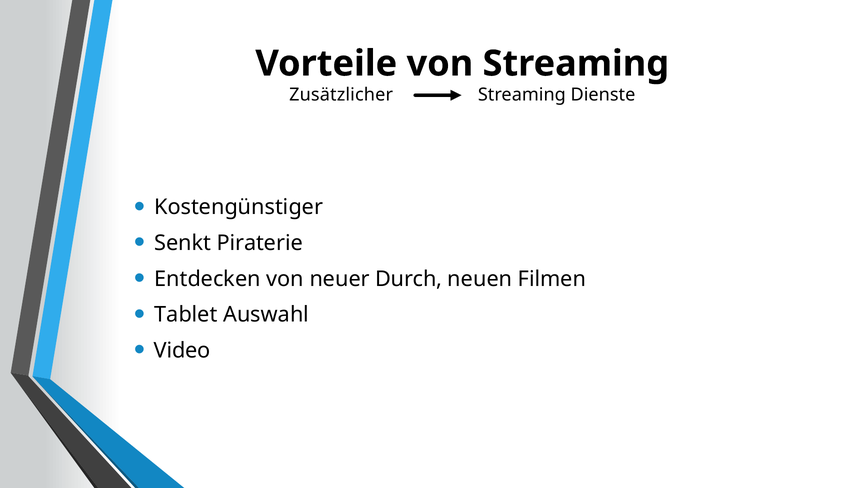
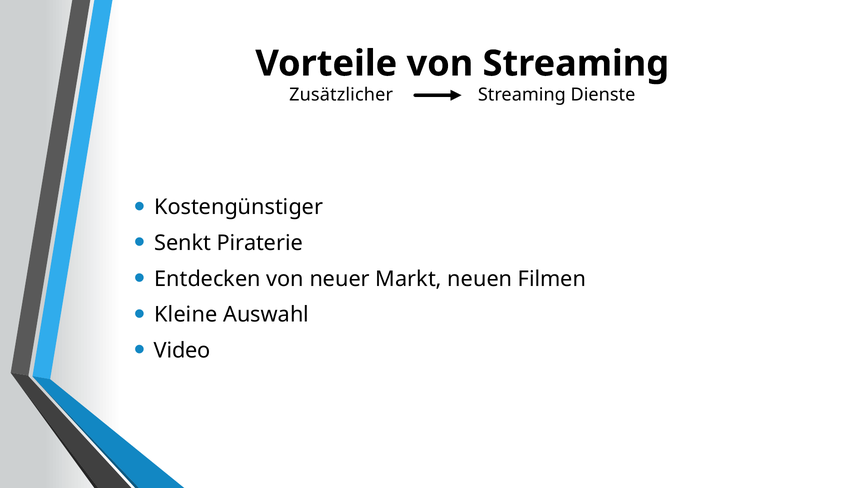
Durch: Durch -> Markt (409, 279)
Tablet: Tablet -> Kleine (186, 315)
